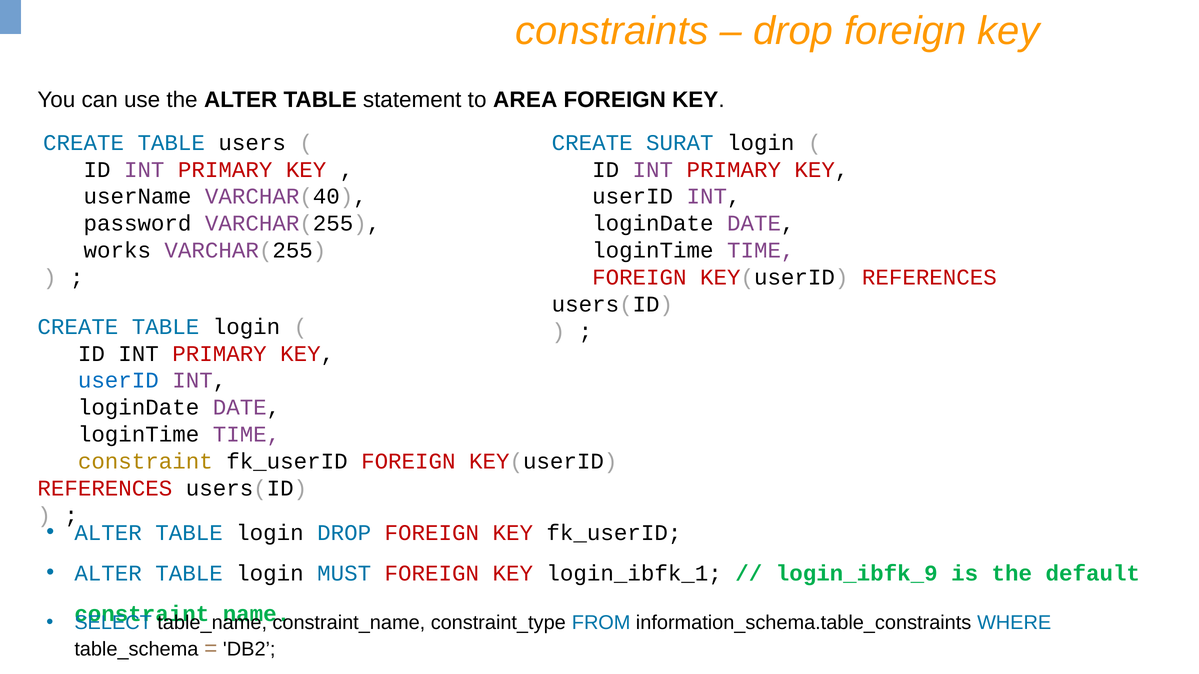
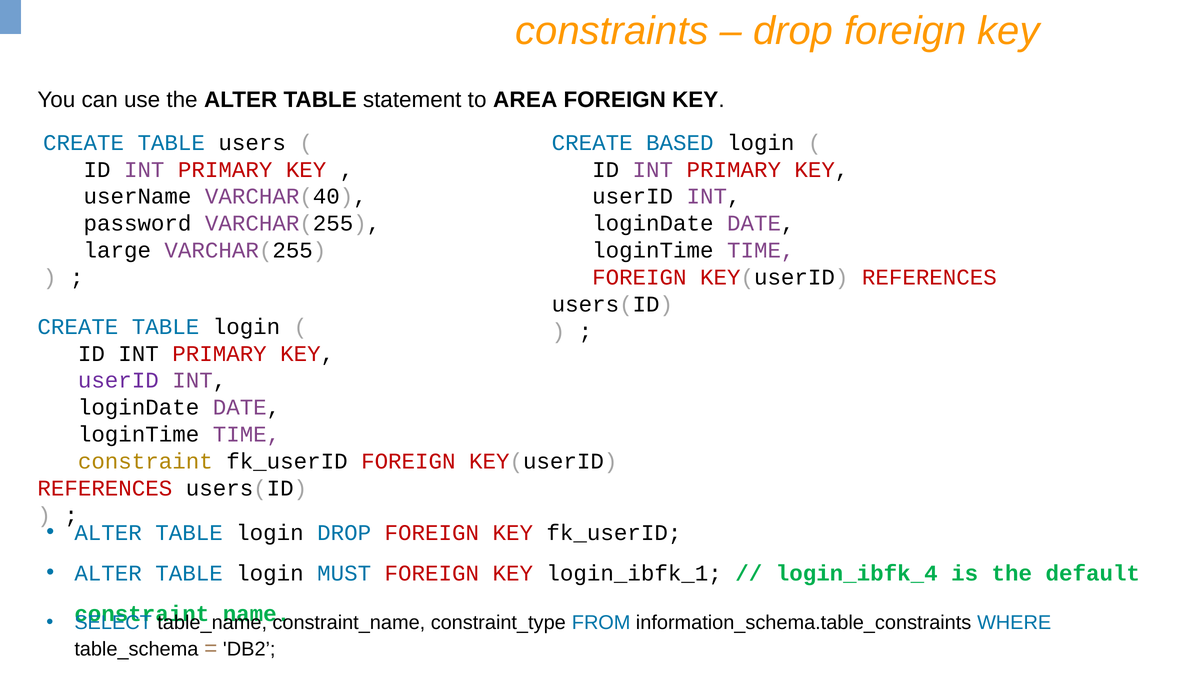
SURAT: SURAT -> BASED (680, 143)
works: works -> large (117, 251)
userID colour: blue -> purple (118, 381)
login_ibfk_9: login_ibfk_9 -> login_ibfk_4 (857, 574)
